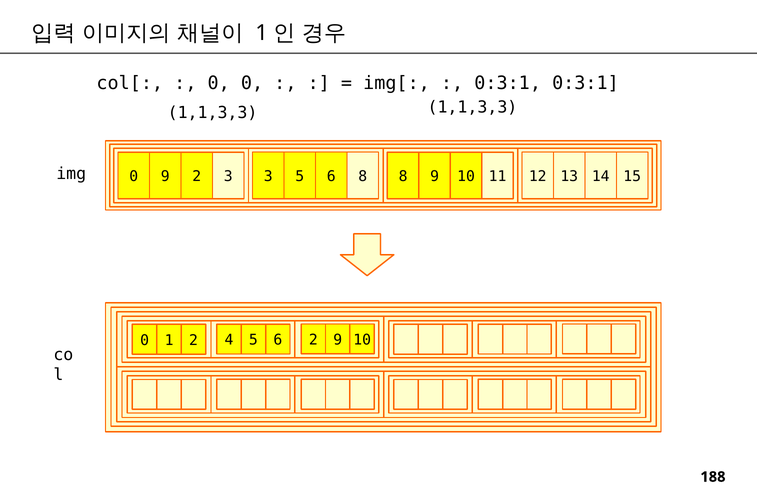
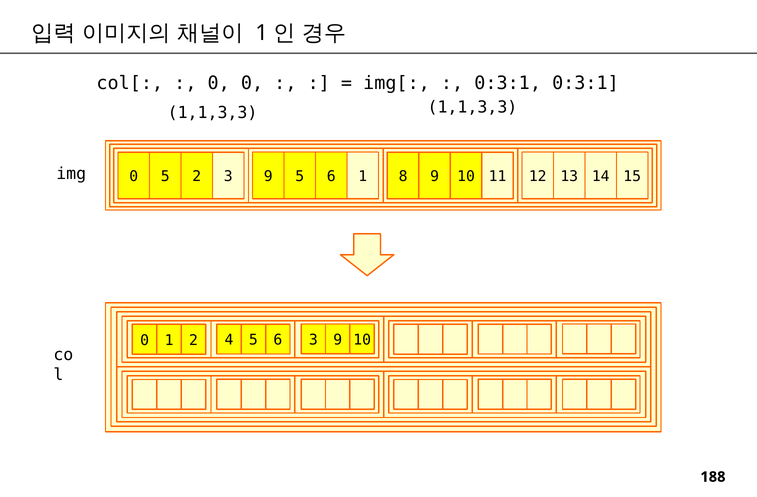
0 9: 9 -> 5 (165, 177)
2 3 3: 3 -> 9 (268, 177)
6 8: 8 -> 1 (363, 177)
6 2: 2 -> 3 (313, 340)
